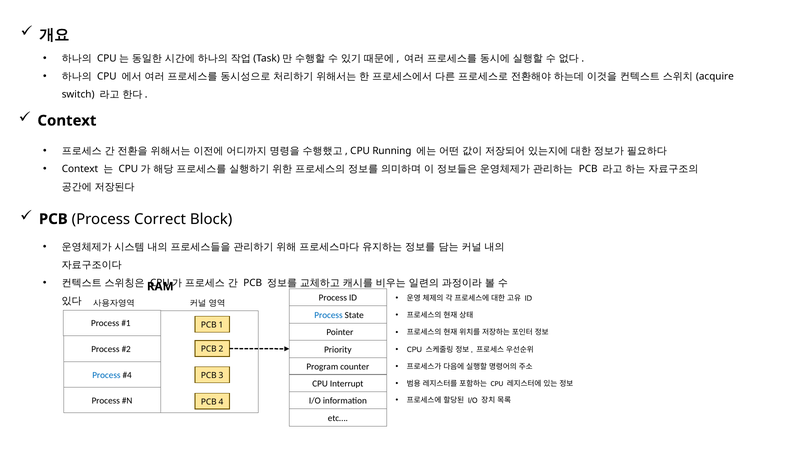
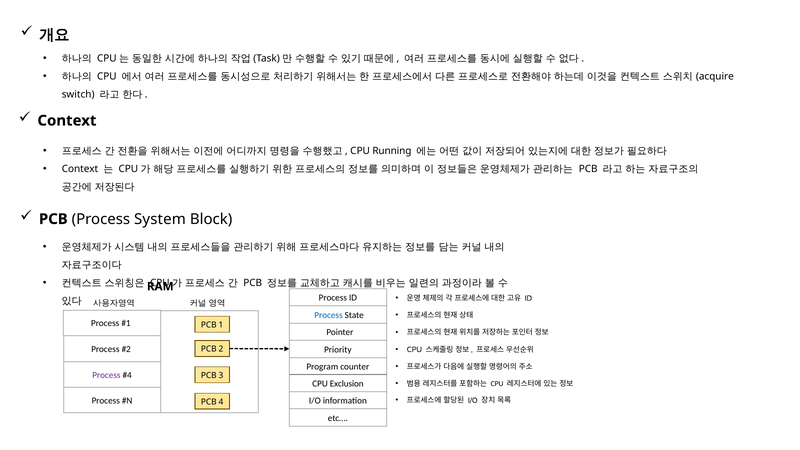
Correct: Correct -> System (160, 219)
Process colour: blue -> purple (106, 375)
Interrupt: Interrupt -> Exclusion (347, 384)
